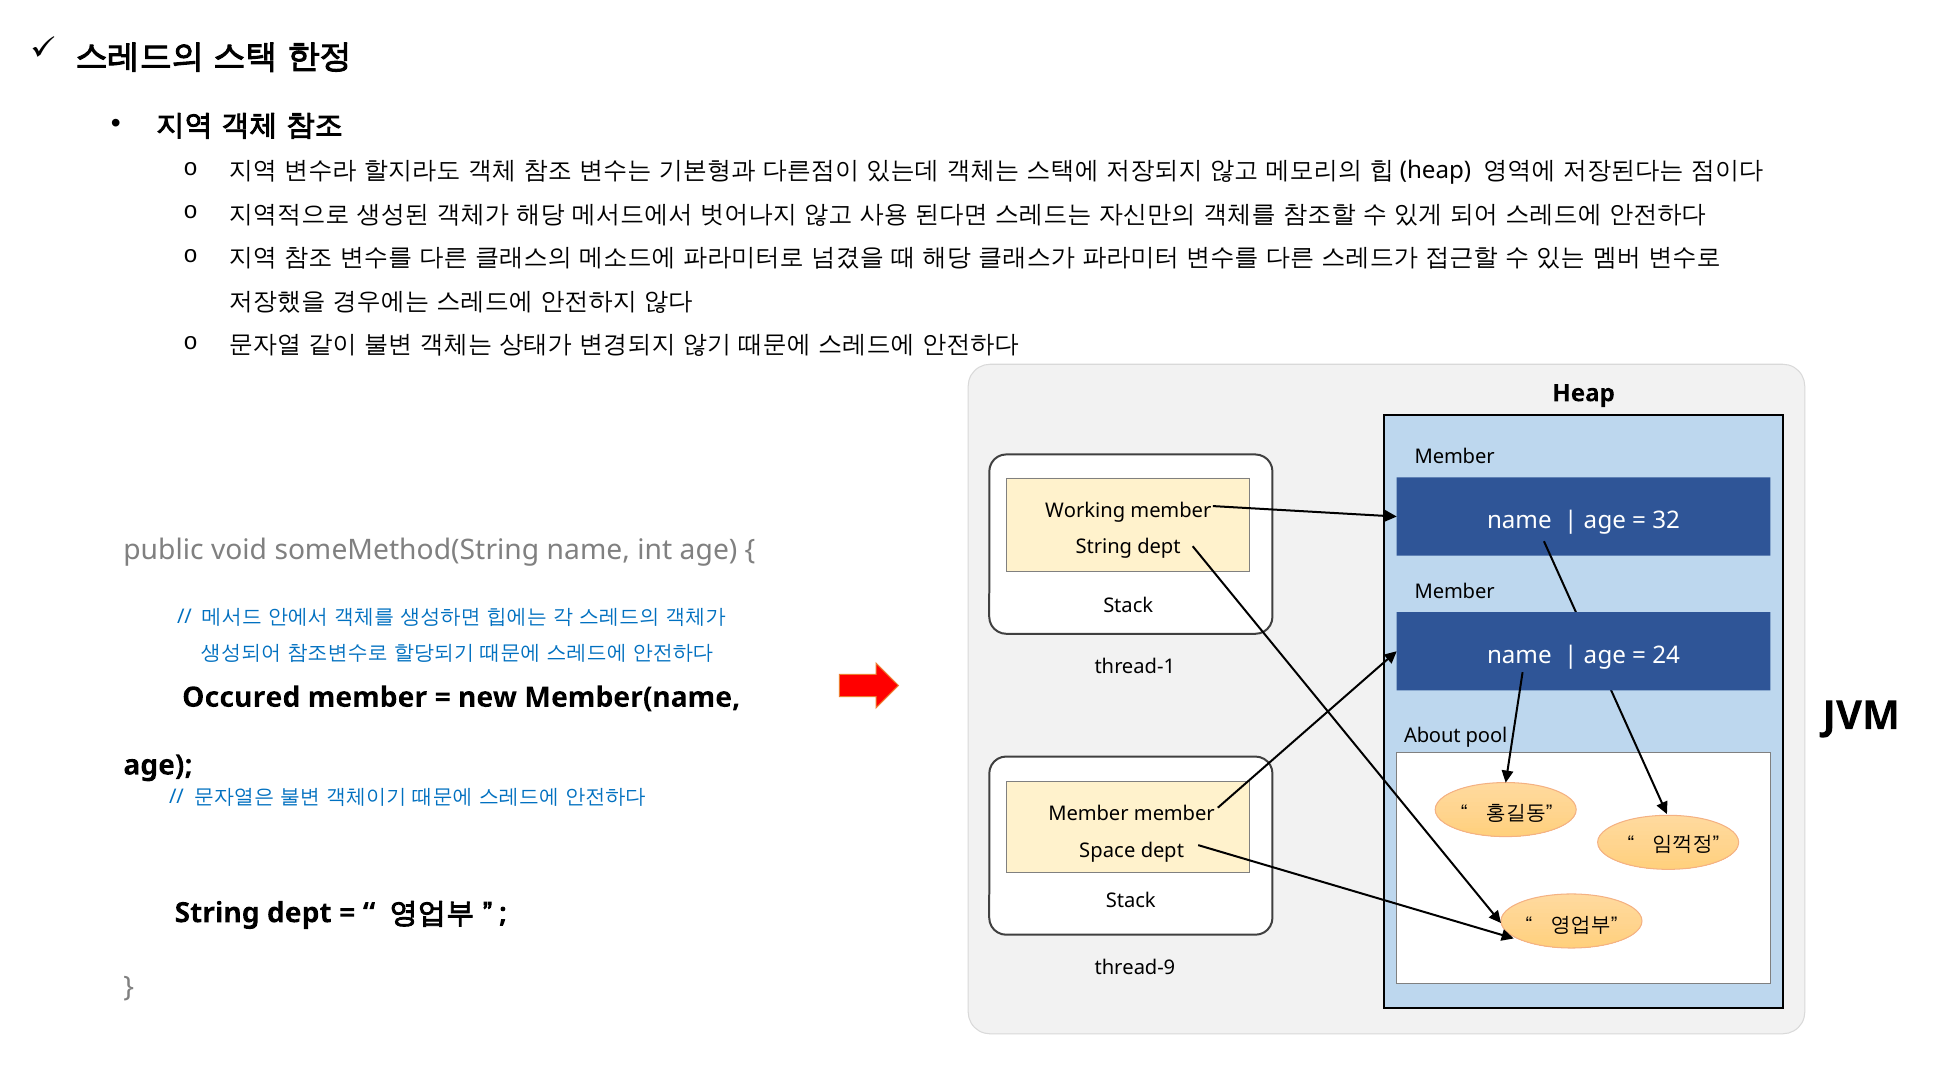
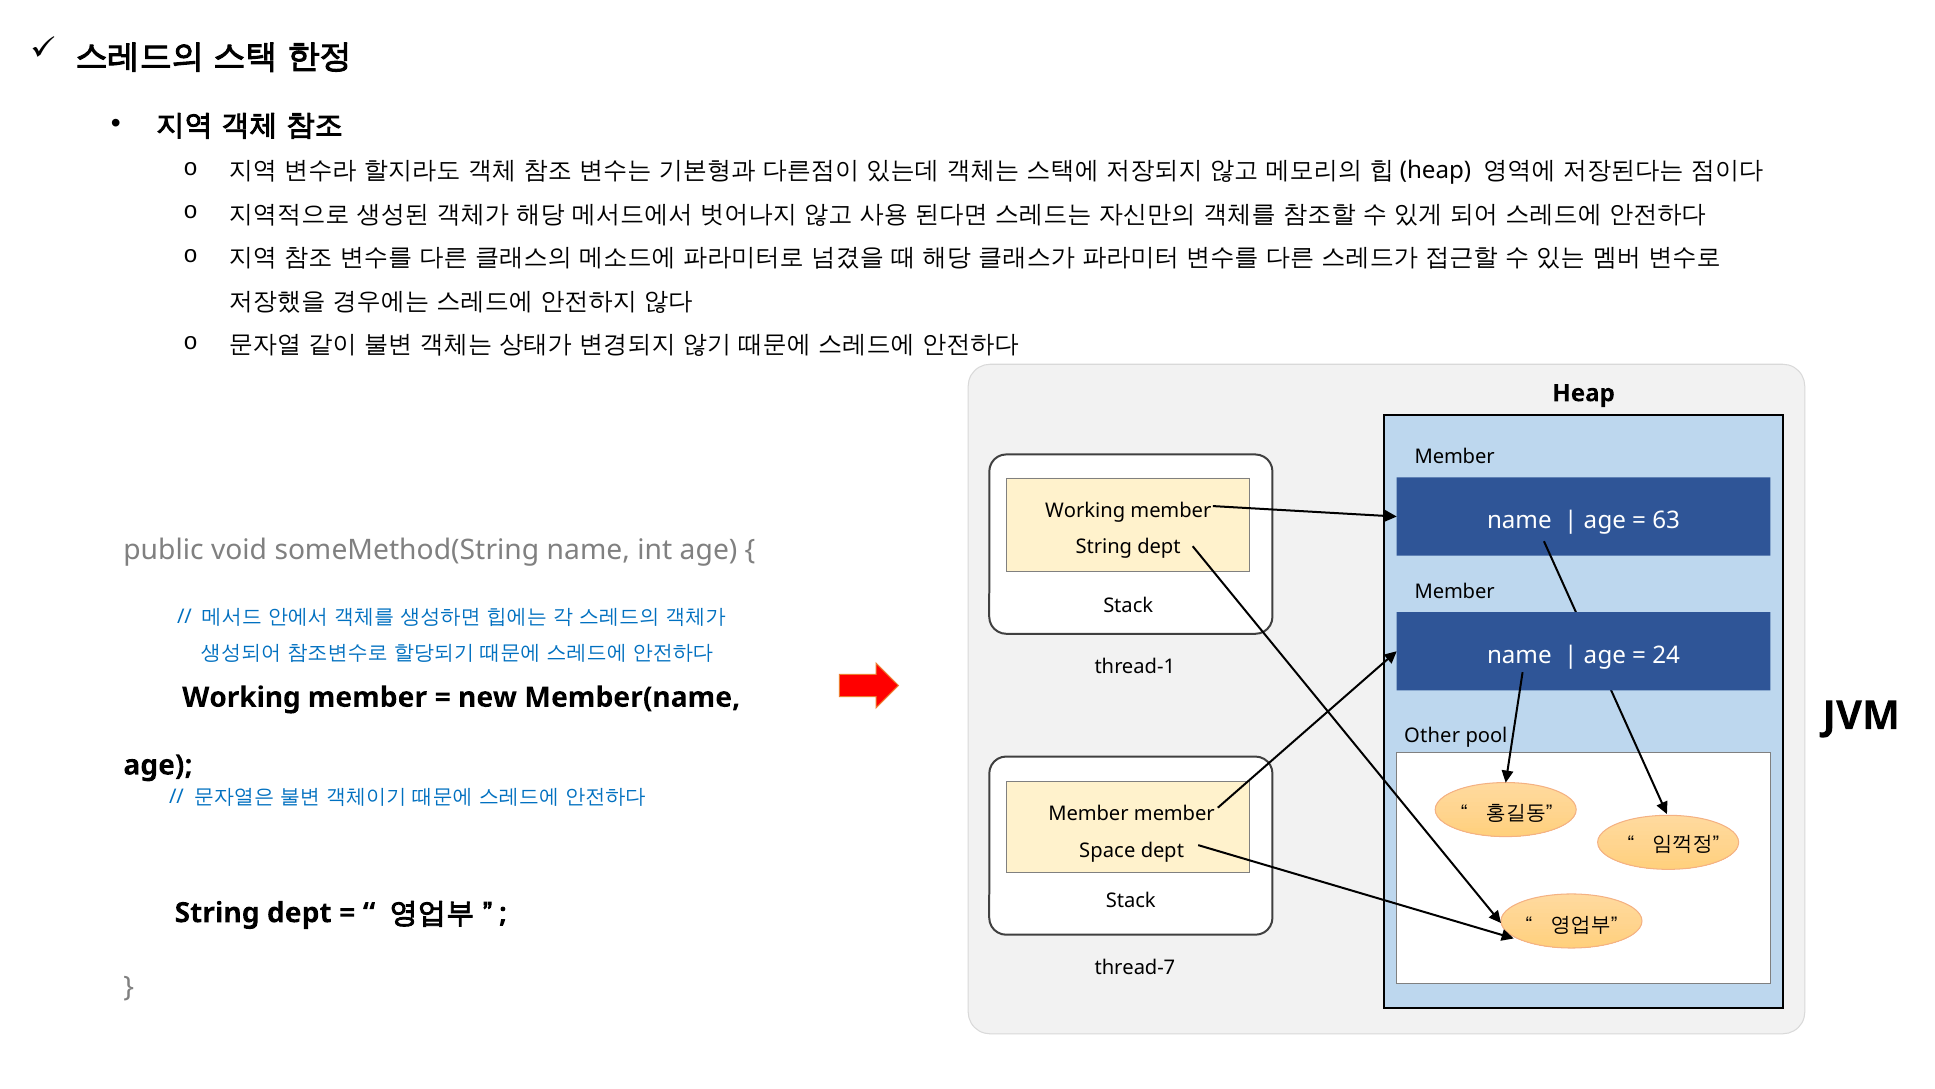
32: 32 -> 63 (1666, 520)
Occured: Occured -> Working (241, 697)
About: About -> Other (1432, 735)
thread-9: thread-9 -> thread-7 (1135, 967)
